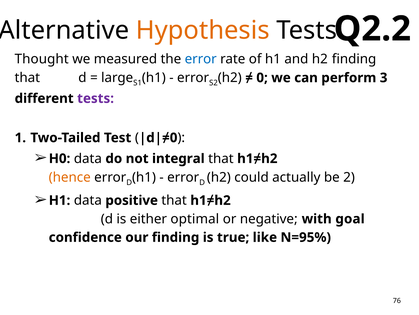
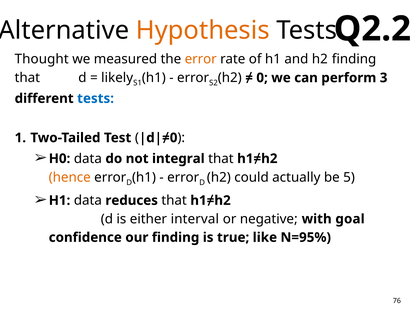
error colour: blue -> orange (201, 59)
large: large -> likely (117, 78)
tests colour: purple -> blue (96, 98)
2: 2 -> 5 (349, 177)
positive: positive -> reduces (132, 200)
optimal: optimal -> interval (195, 218)
